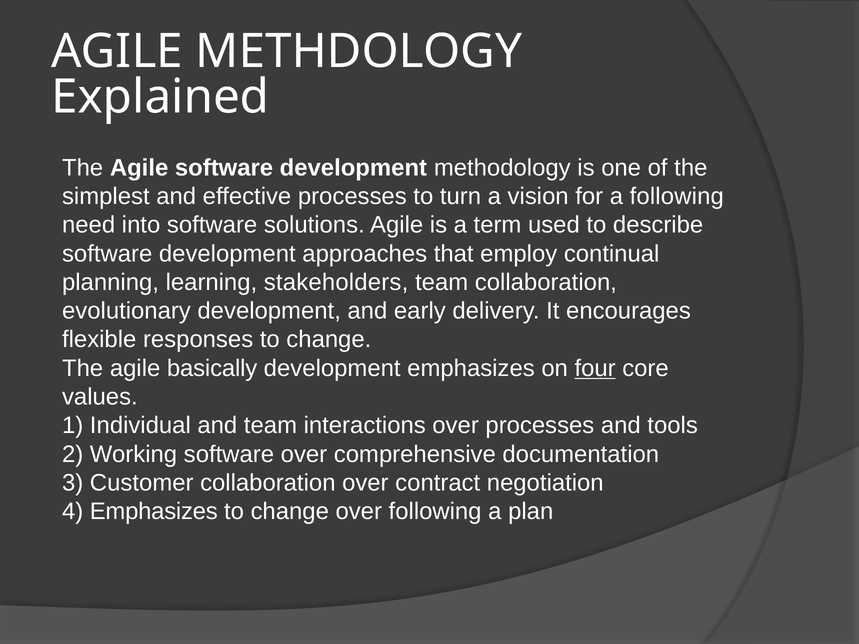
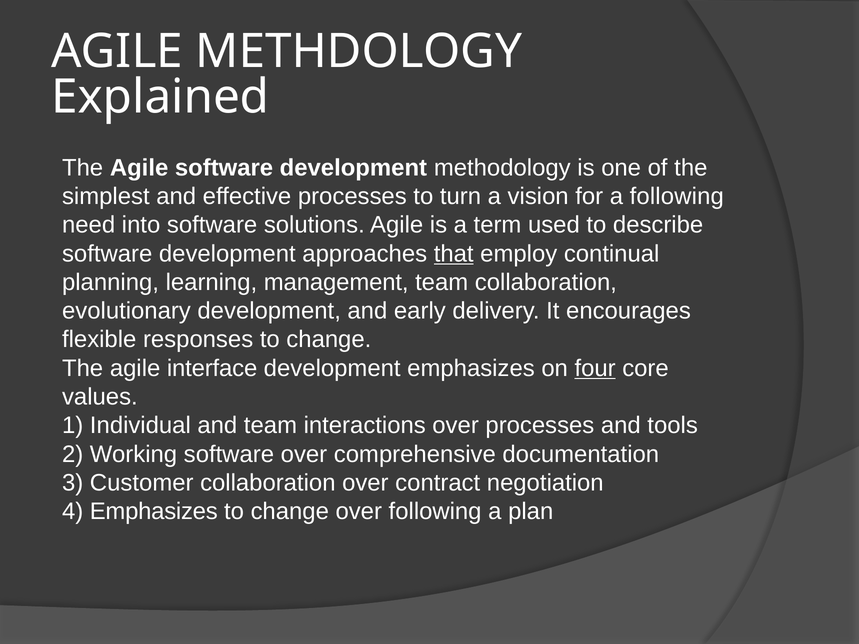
that underline: none -> present (454, 254)
stakeholders: stakeholders -> management (336, 282)
basically: basically -> interface (212, 368)
